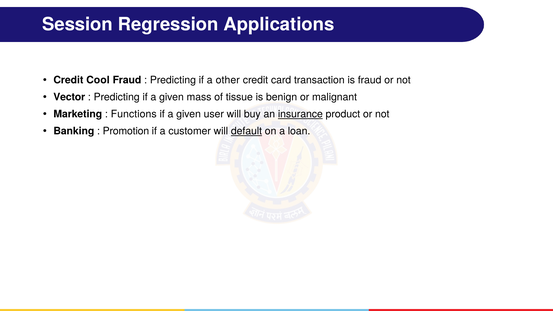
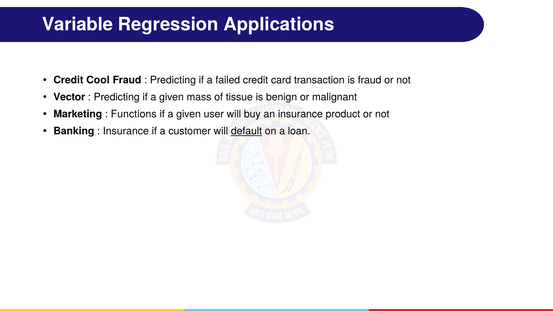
Session: Session -> Variable (78, 24)
other: other -> failed (228, 80)
insurance underline: present -> none (300, 114)
Promotion: Promotion -> Insurance (126, 131)
